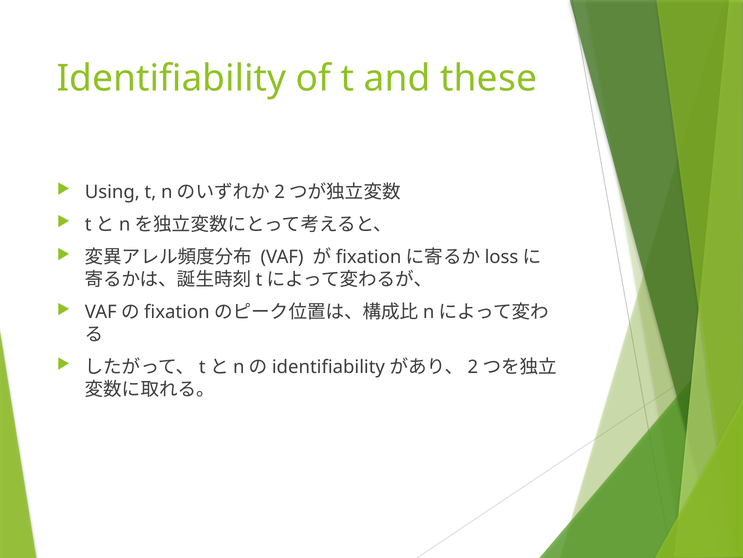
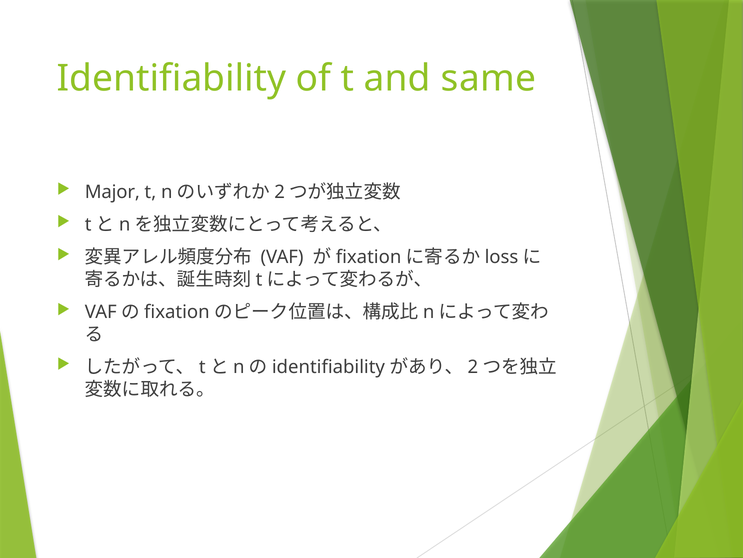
these: these -> same (489, 78)
Using: Using -> Major (112, 192)
